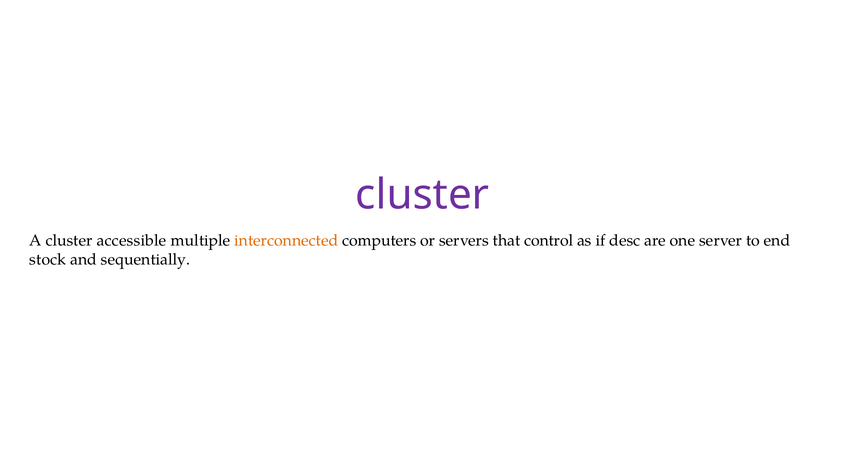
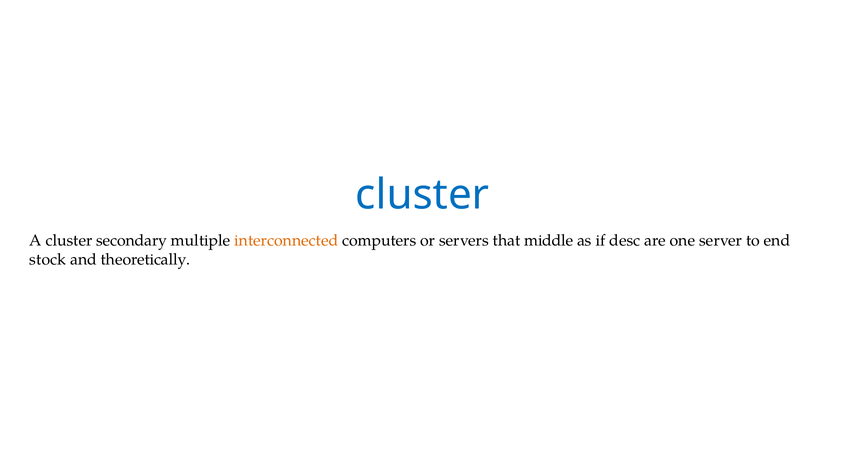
cluster colour: purple -> blue (422, 195)
accessible: accessible -> secondary (132, 241)
control: control -> middle (549, 241)
sequentially: sequentially -> theoretically (146, 260)
